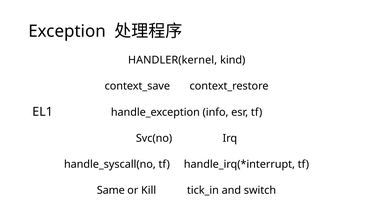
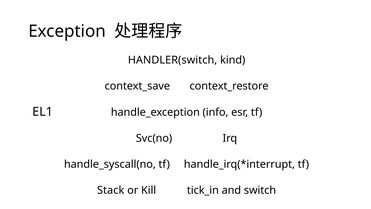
HANDLER(kernel: HANDLER(kernel -> HANDLER(switch (173, 60)
Same: Same -> Stack (111, 190)
